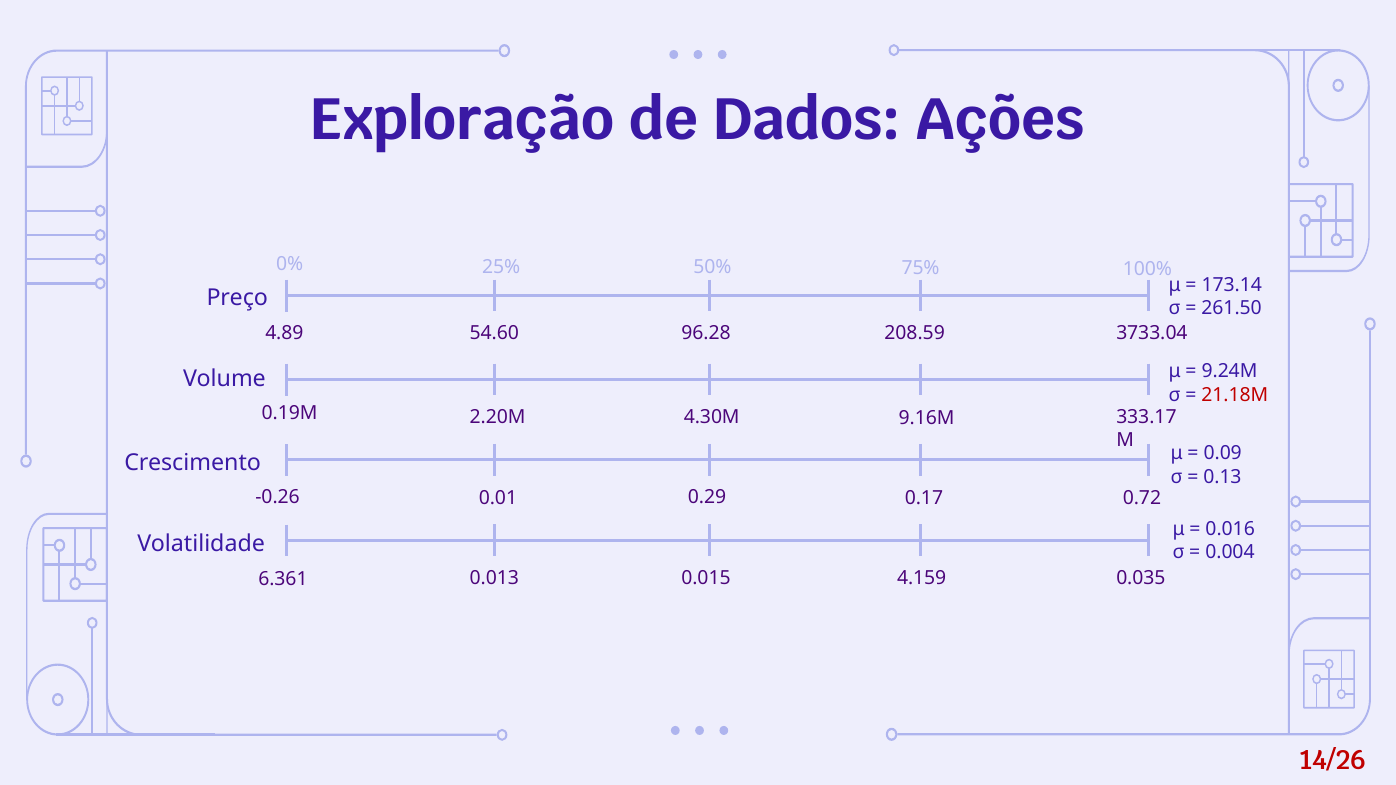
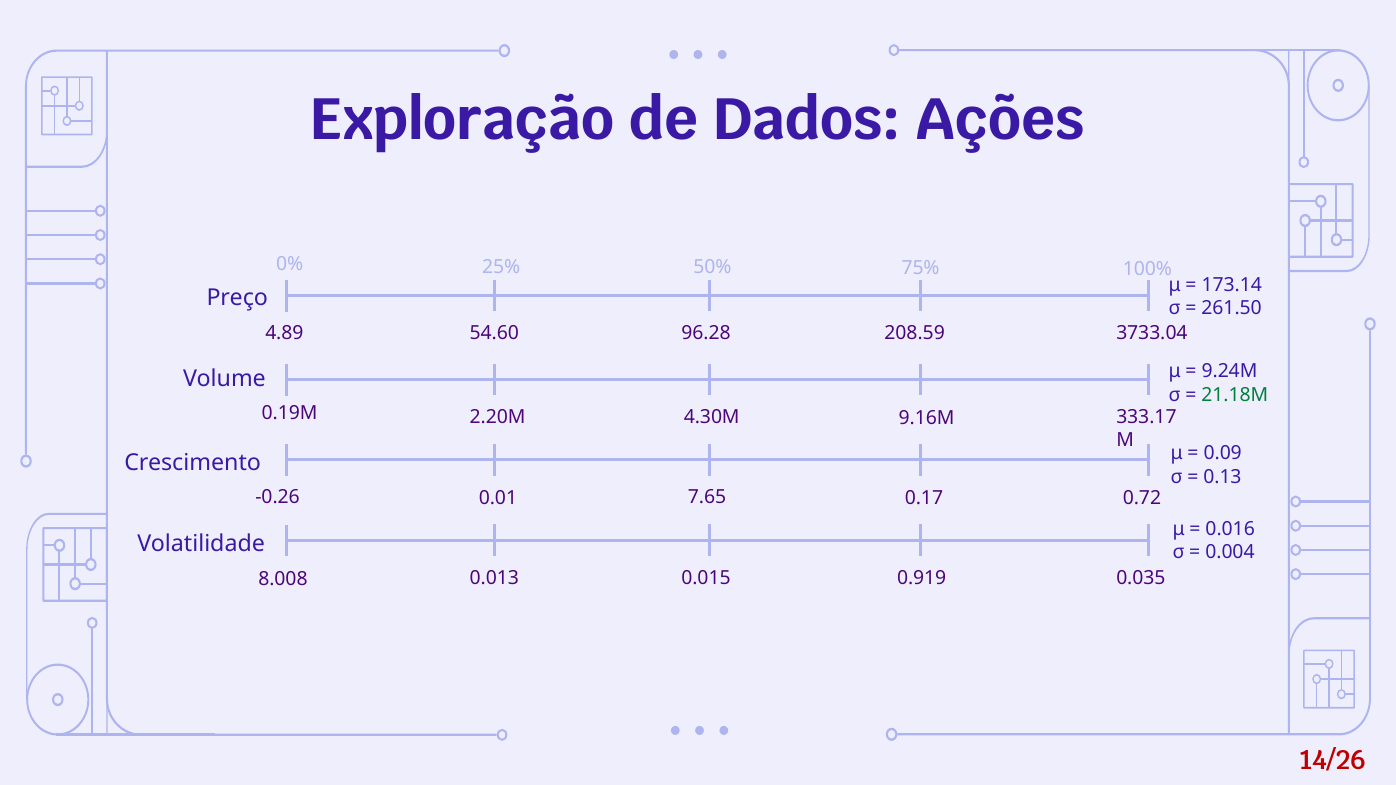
21.18M colour: red -> green (1235, 395)
0.29: 0.29 -> 7.65 (707, 498)
4.159: 4.159 -> 0.919 (922, 578)
6.361: 6.361 -> 8.008 (283, 579)
